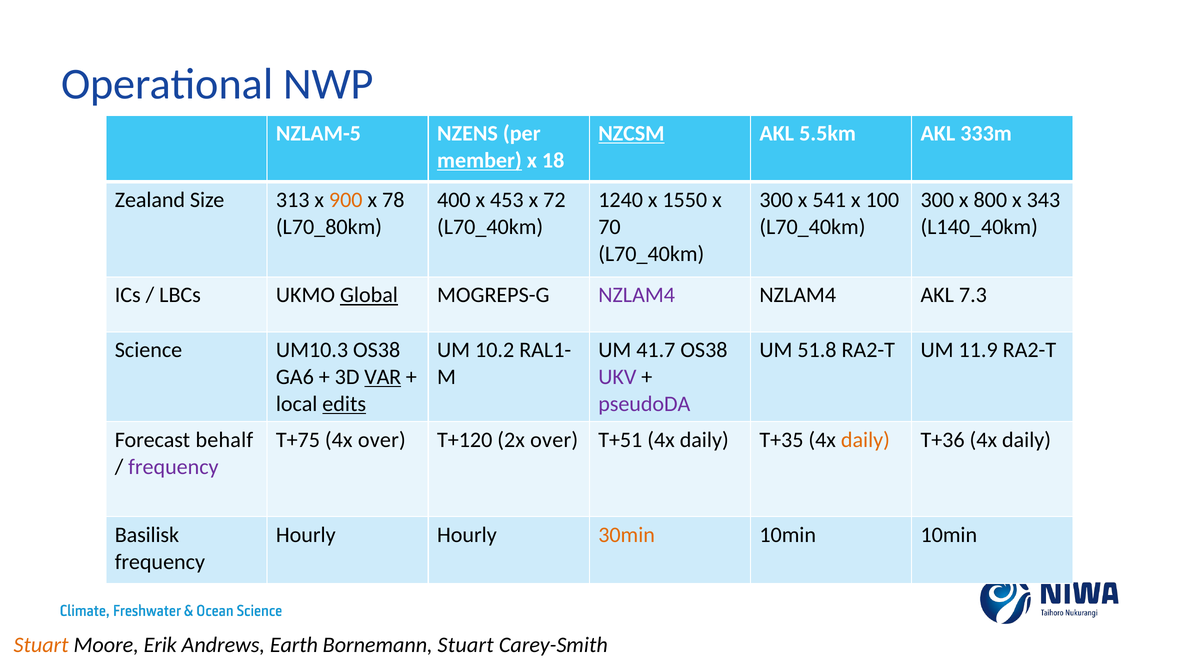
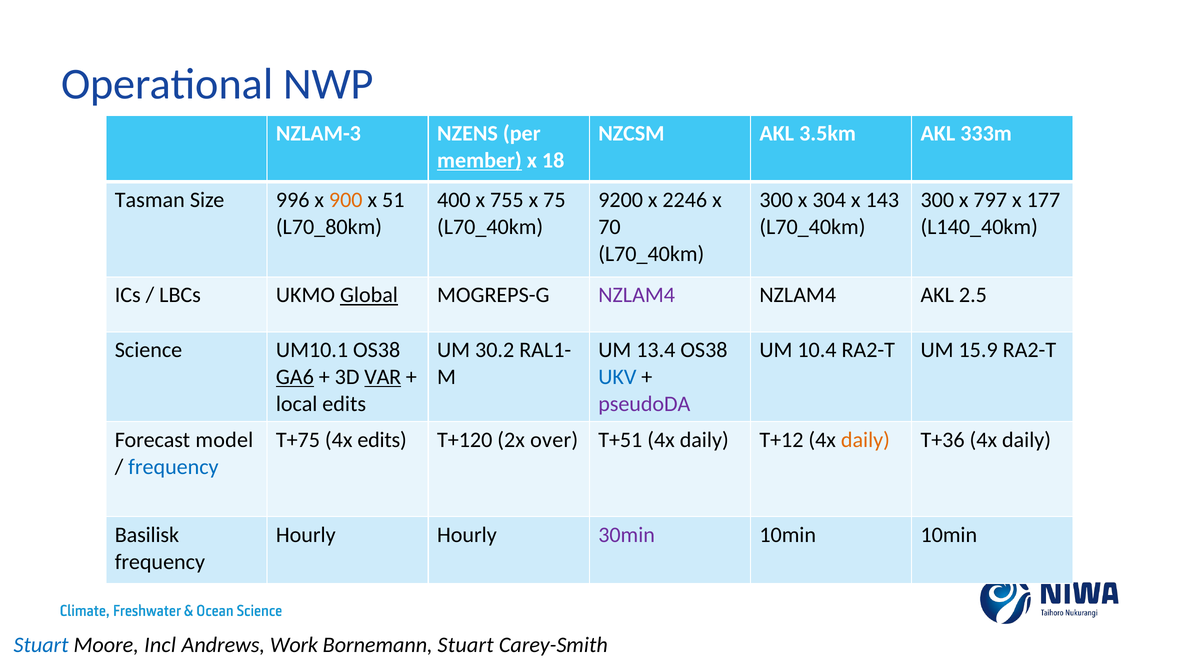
NZLAM-5: NZLAM-5 -> NZLAM-3 (318, 133)
NZCSM underline: present -> none (631, 133)
5.5km: 5.5km -> 3.5km (828, 133)
Zealand: Zealand -> Tasman (150, 200)
313: 313 -> 996 (293, 200)
78: 78 -> 51 (393, 200)
453: 453 -> 755 (507, 200)
72: 72 -> 75 (554, 200)
1240: 1240 -> 9200 (621, 200)
1550: 1550 -> 2246 (685, 200)
541: 541 -> 304 (829, 200)
100: 100 -> 143 (882, 200)
800: 800 -> 797 (990, 200)
343: 343 -> 177 (1043, 200)
7.3: 7.3 -> 2.5 (973, 295)
UM10.3: UM10.3 -> UM10.1 (312, 350)
10.2: 10.2 -> 30.2 (495, 350)
41.7: 41.7 -> 13.4 (656, 350)
51.8: 51.8 -> 10.4 (817, 350)
11.9: 11.9 -> 15.9 (978, 350)
GA6 underline: none -> present (295, 377)
UKV colour: purple -> blue (617, 377)
edits underline: present -> none (344, 404)
behalf: behalf -> model (224, 440)
4x over: over -> edits (382, 440)
T+35: T+35 -> T+12 (781, 440)
frequency colour: purple -> blue (173, 467)
30min colour: orange -> purple (627, 535)
Stuart colour: orange -> blue (41, 645)
Erik: Erik -> Incl (160, 645)
Earth: Earth -> Work (294, 645)
